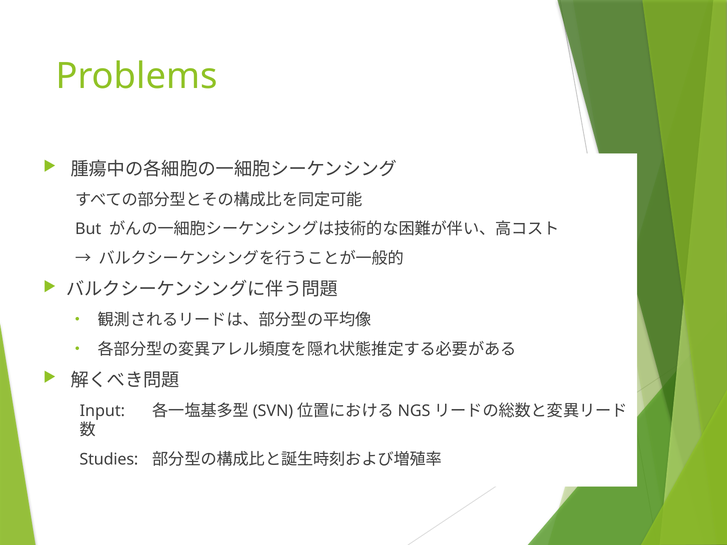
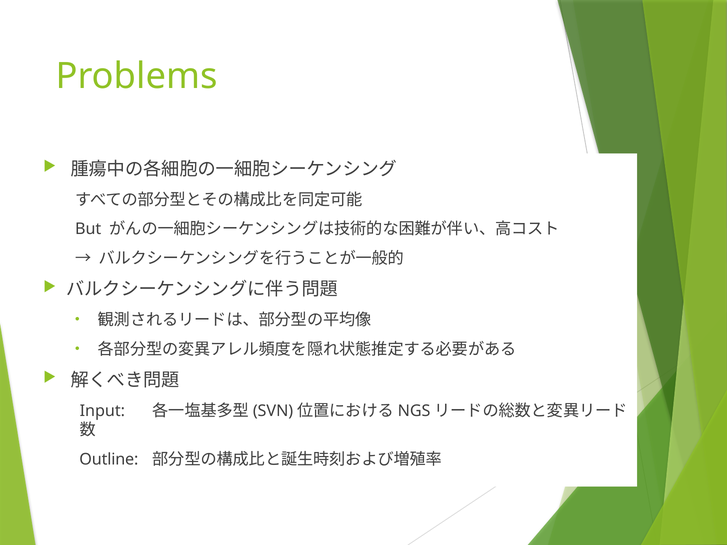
Studies: Studies -> Outline (109, 460)
